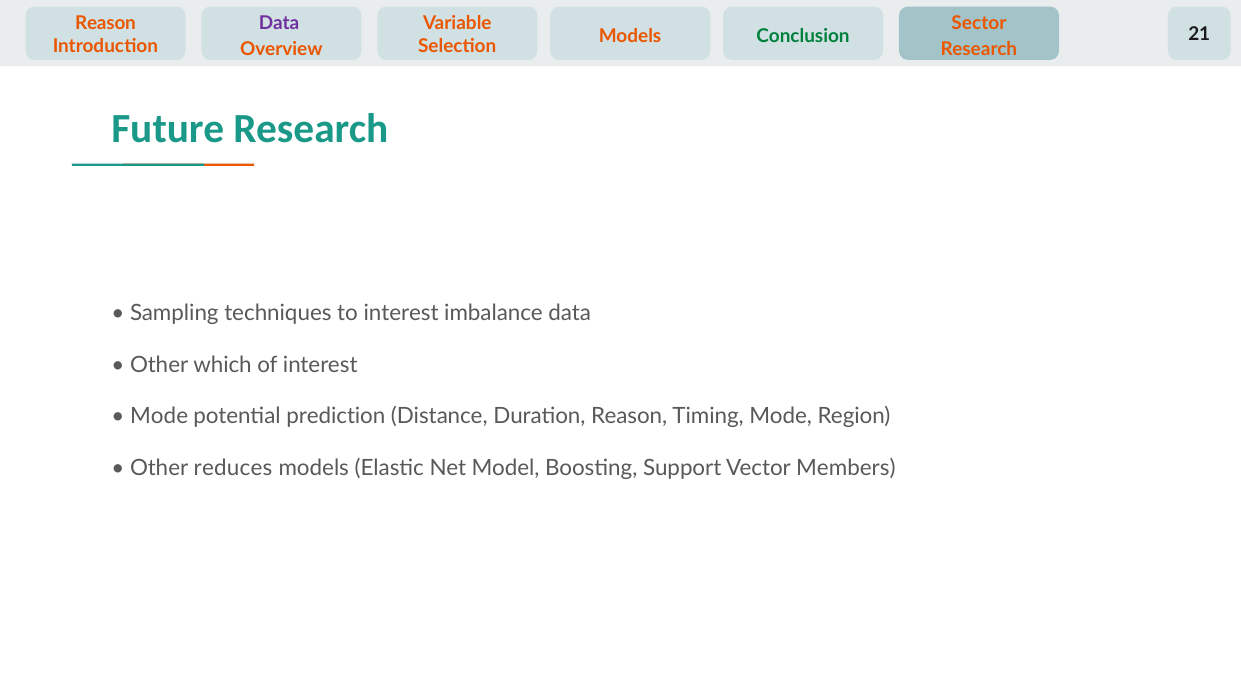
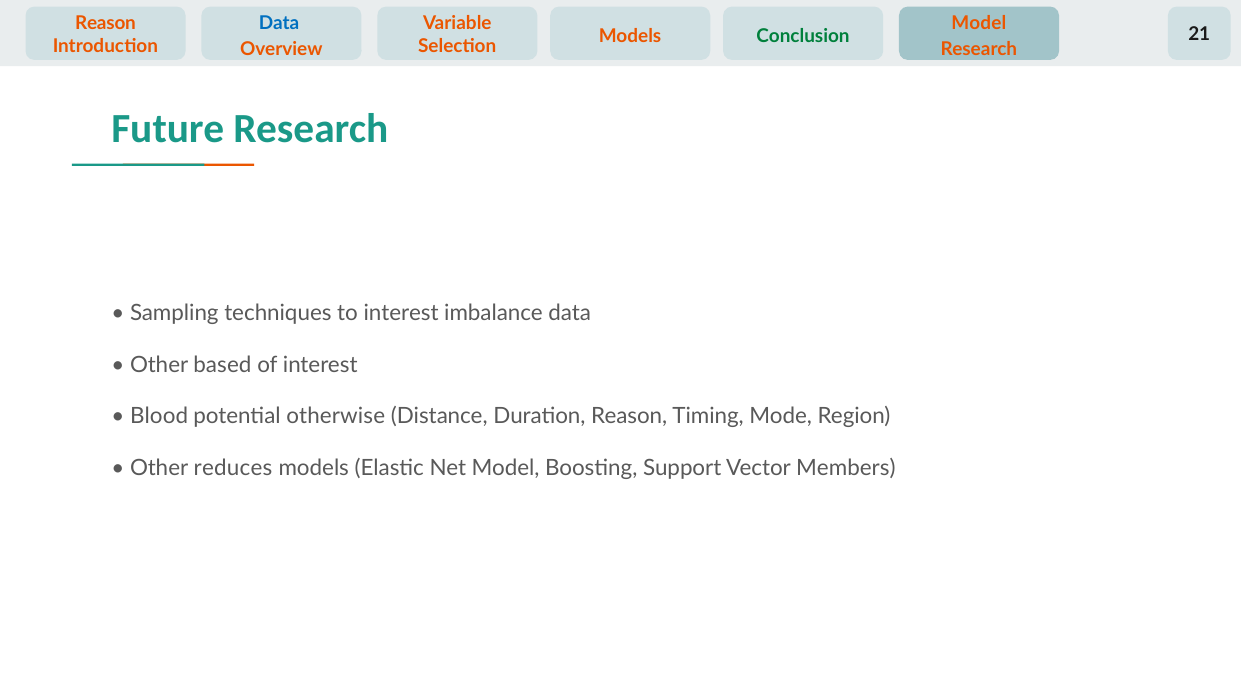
Data colour: purple -> blue (279, 23)
Sector: Sector -> Model (979, 23)
which: which -> based (222, 365)
Mode: Mode -> Blood (159, 416)
prediction: prediction -> otherwise (336, 416)
